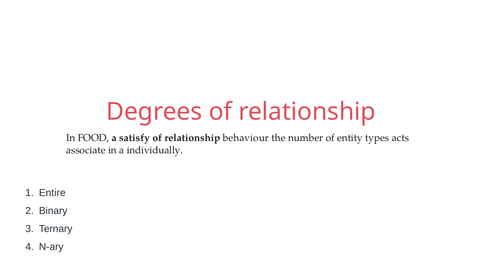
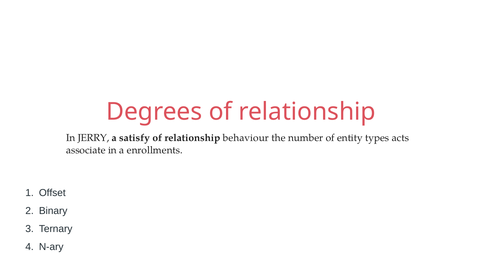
FOOD: FOOD -> JERRY (94, 138)
individually: individually -> enrollments (155, 150)
Entire: Entire -> Offset (52, 193)
